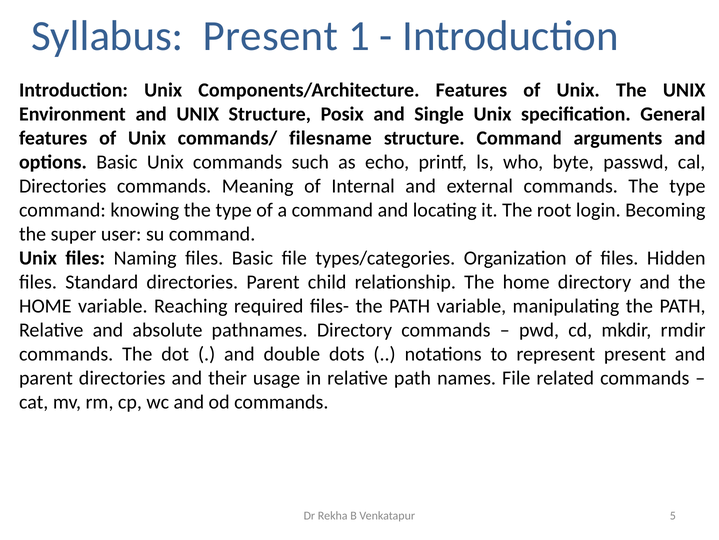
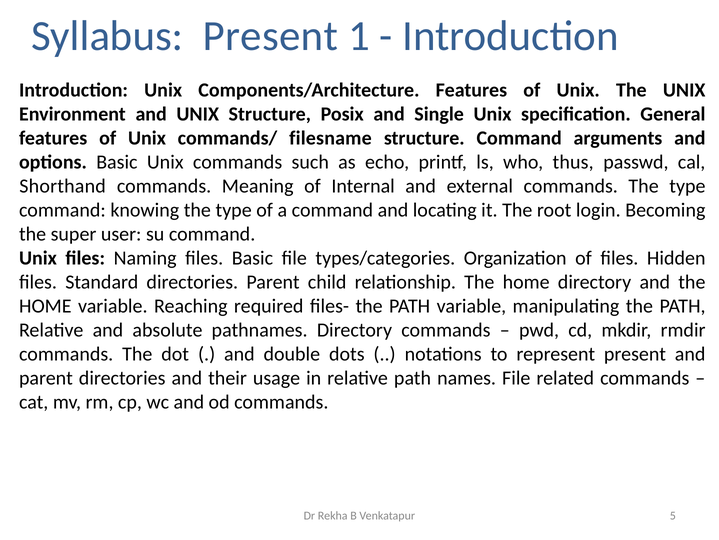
byte: byte -> thus (573, 162)
Directories: Directories -> Shorthand (63, 186)
